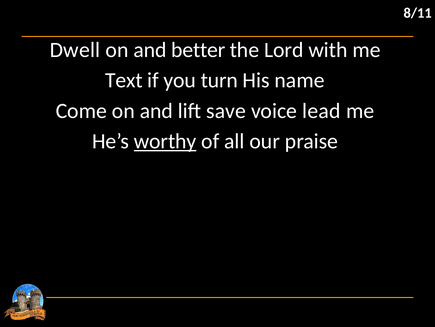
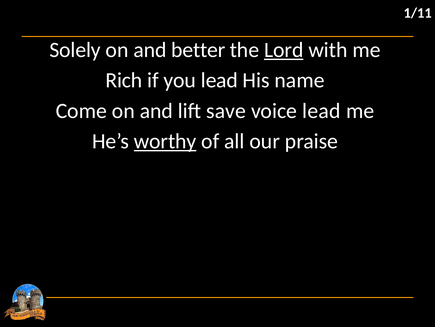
8/11: 8/11 -> 1/11 (418, 13)
Dwell: Dwell -> Solely (75, 50)
Lord underline: none -> present (284, 50)
Text: Text -> Rich (124, 80)
you turn: turn -> lead (219, 80)
